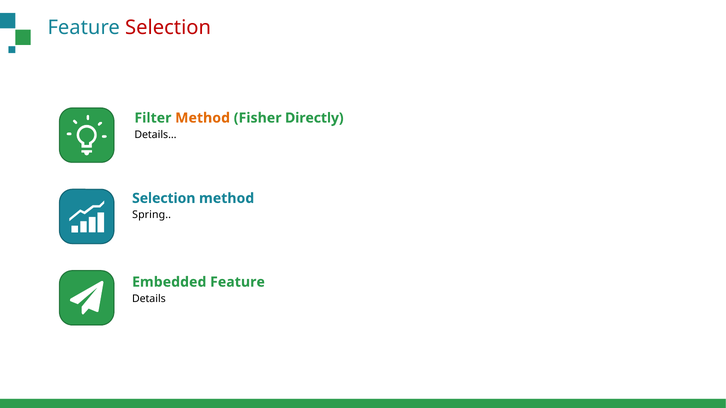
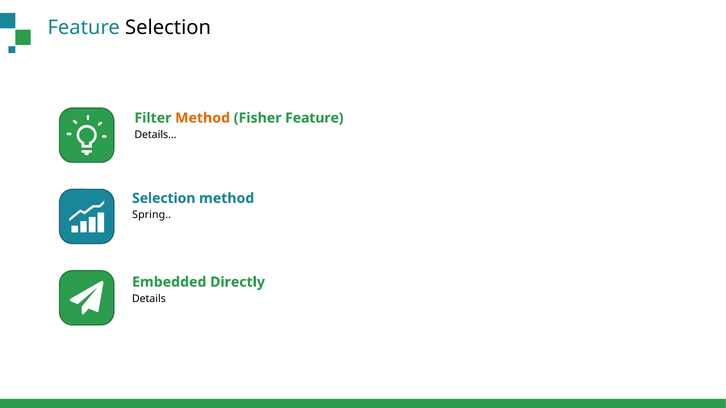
Selection colour: red -> black (168, 28)
Fisher Directly: Directly -> Feature (314, 118)
Embedded Feature: Feature -> Directly (237, 282)
